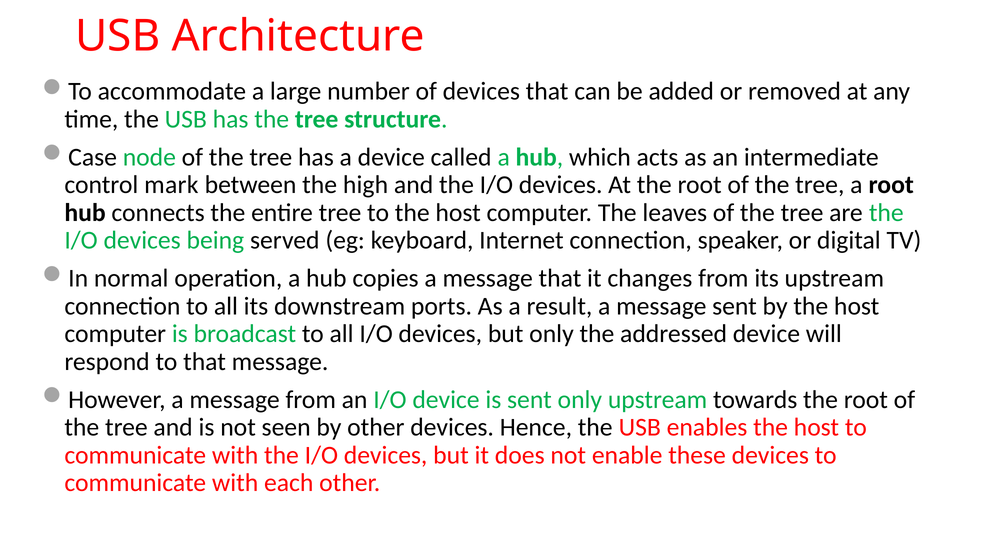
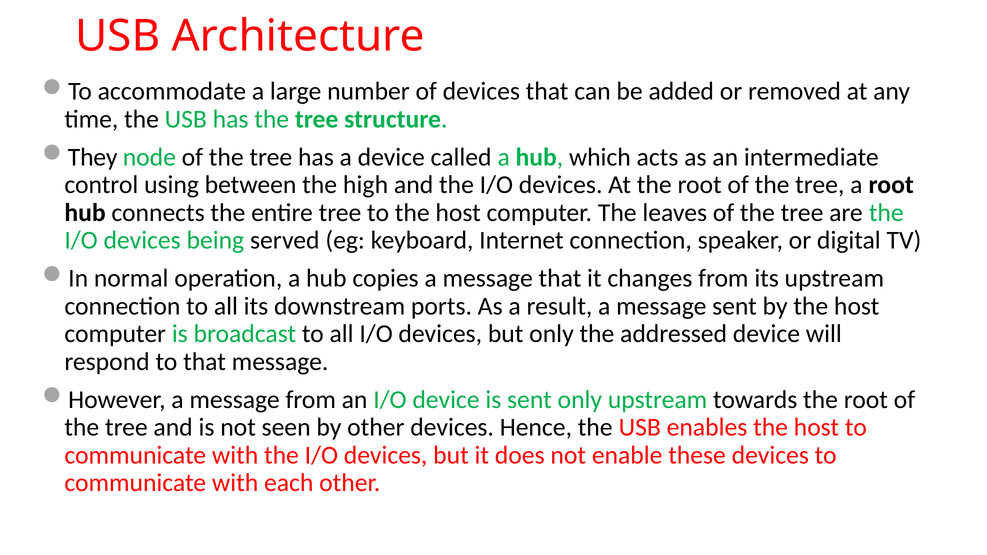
Case: Case -> They (93, 157)
mark: mark -> using (172, 185)
